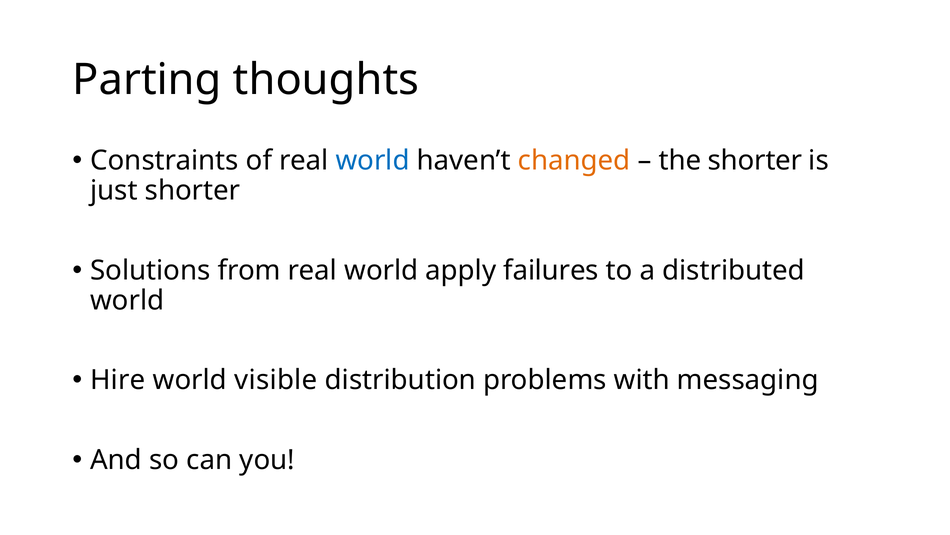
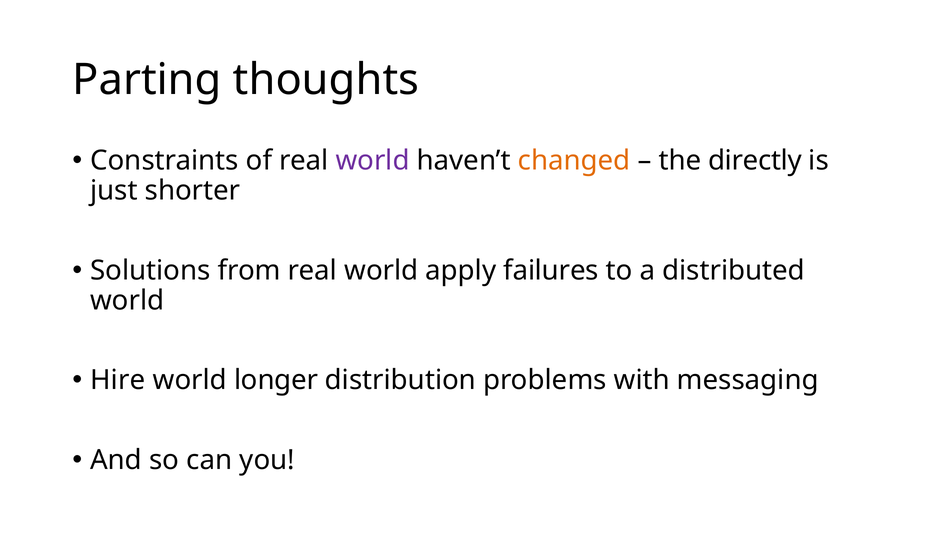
world colour: blue -> purple (373, 161)
the shorter: shorter -> directly (755, 161)
visible: visible -> longer (276, 380)
